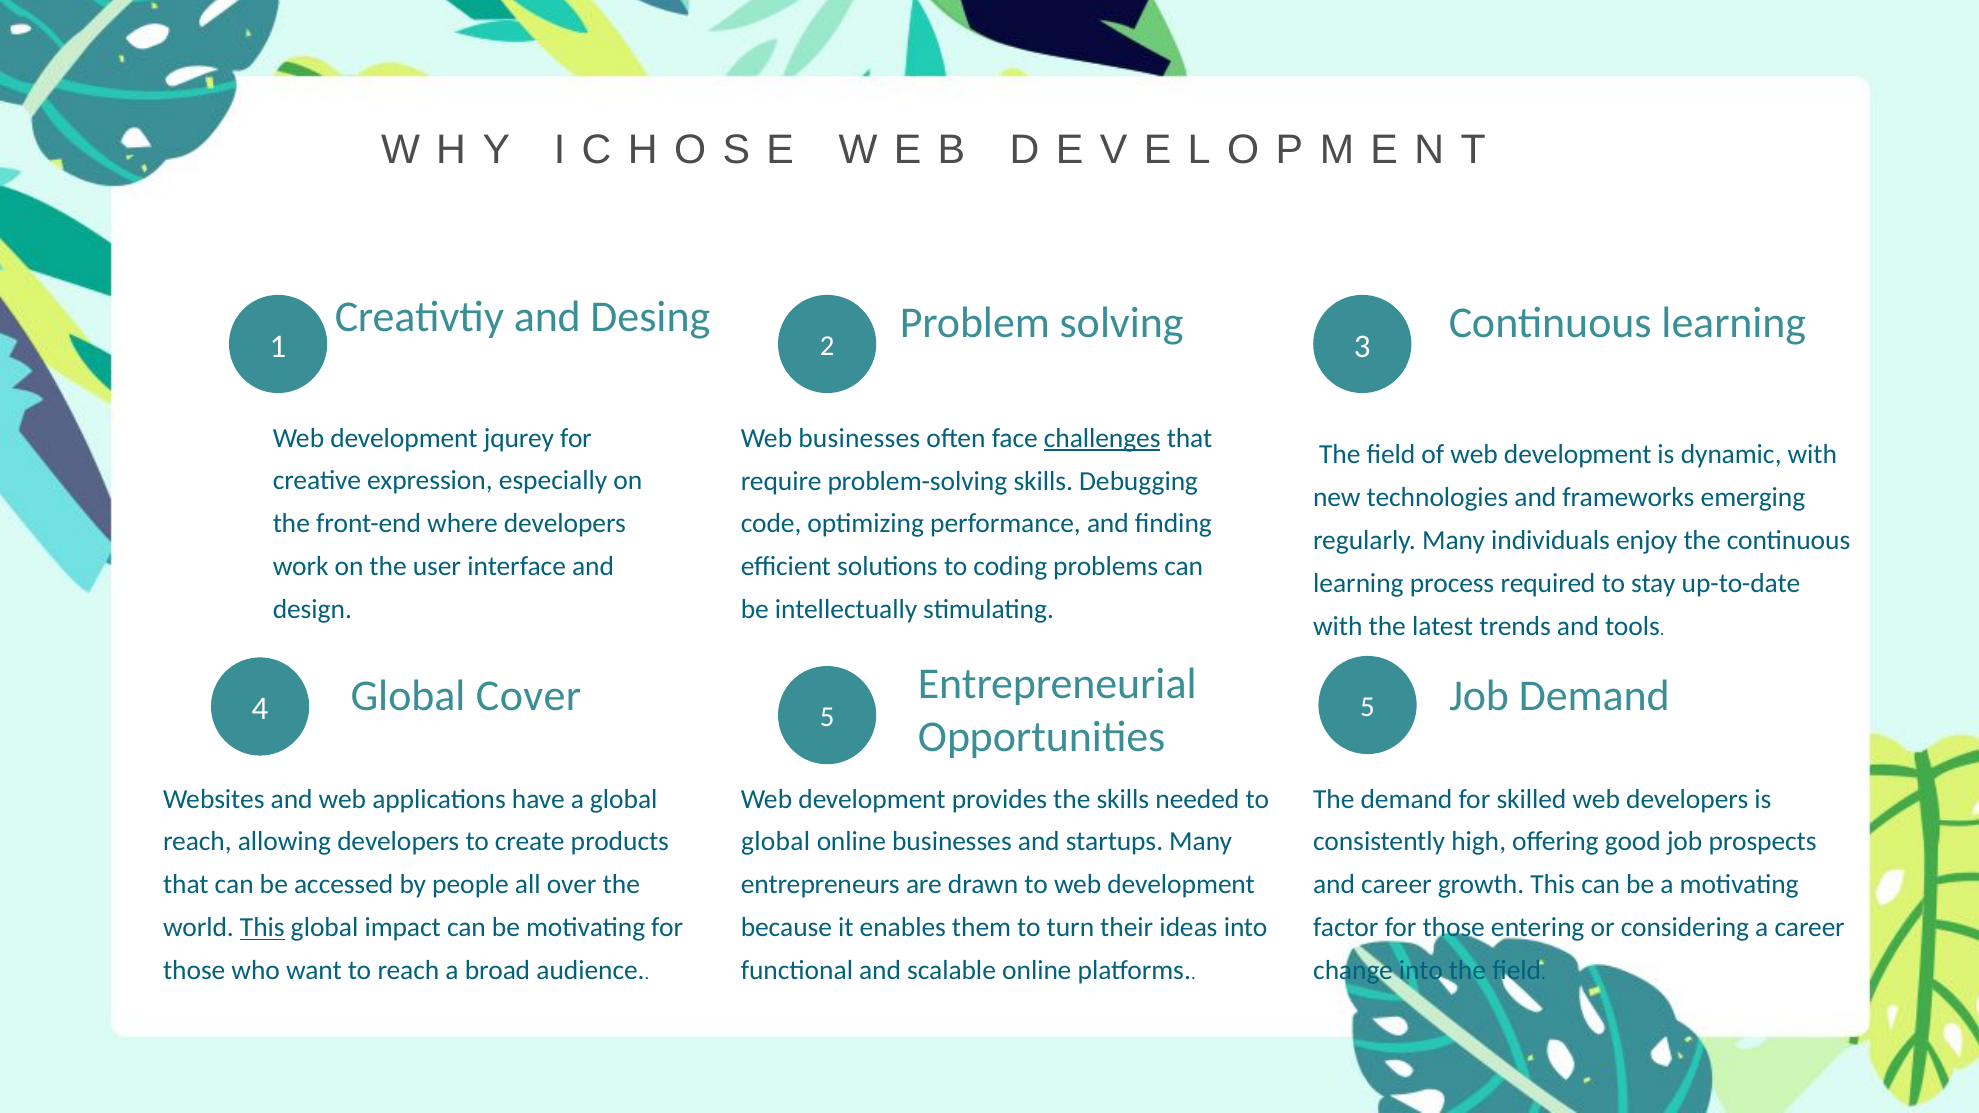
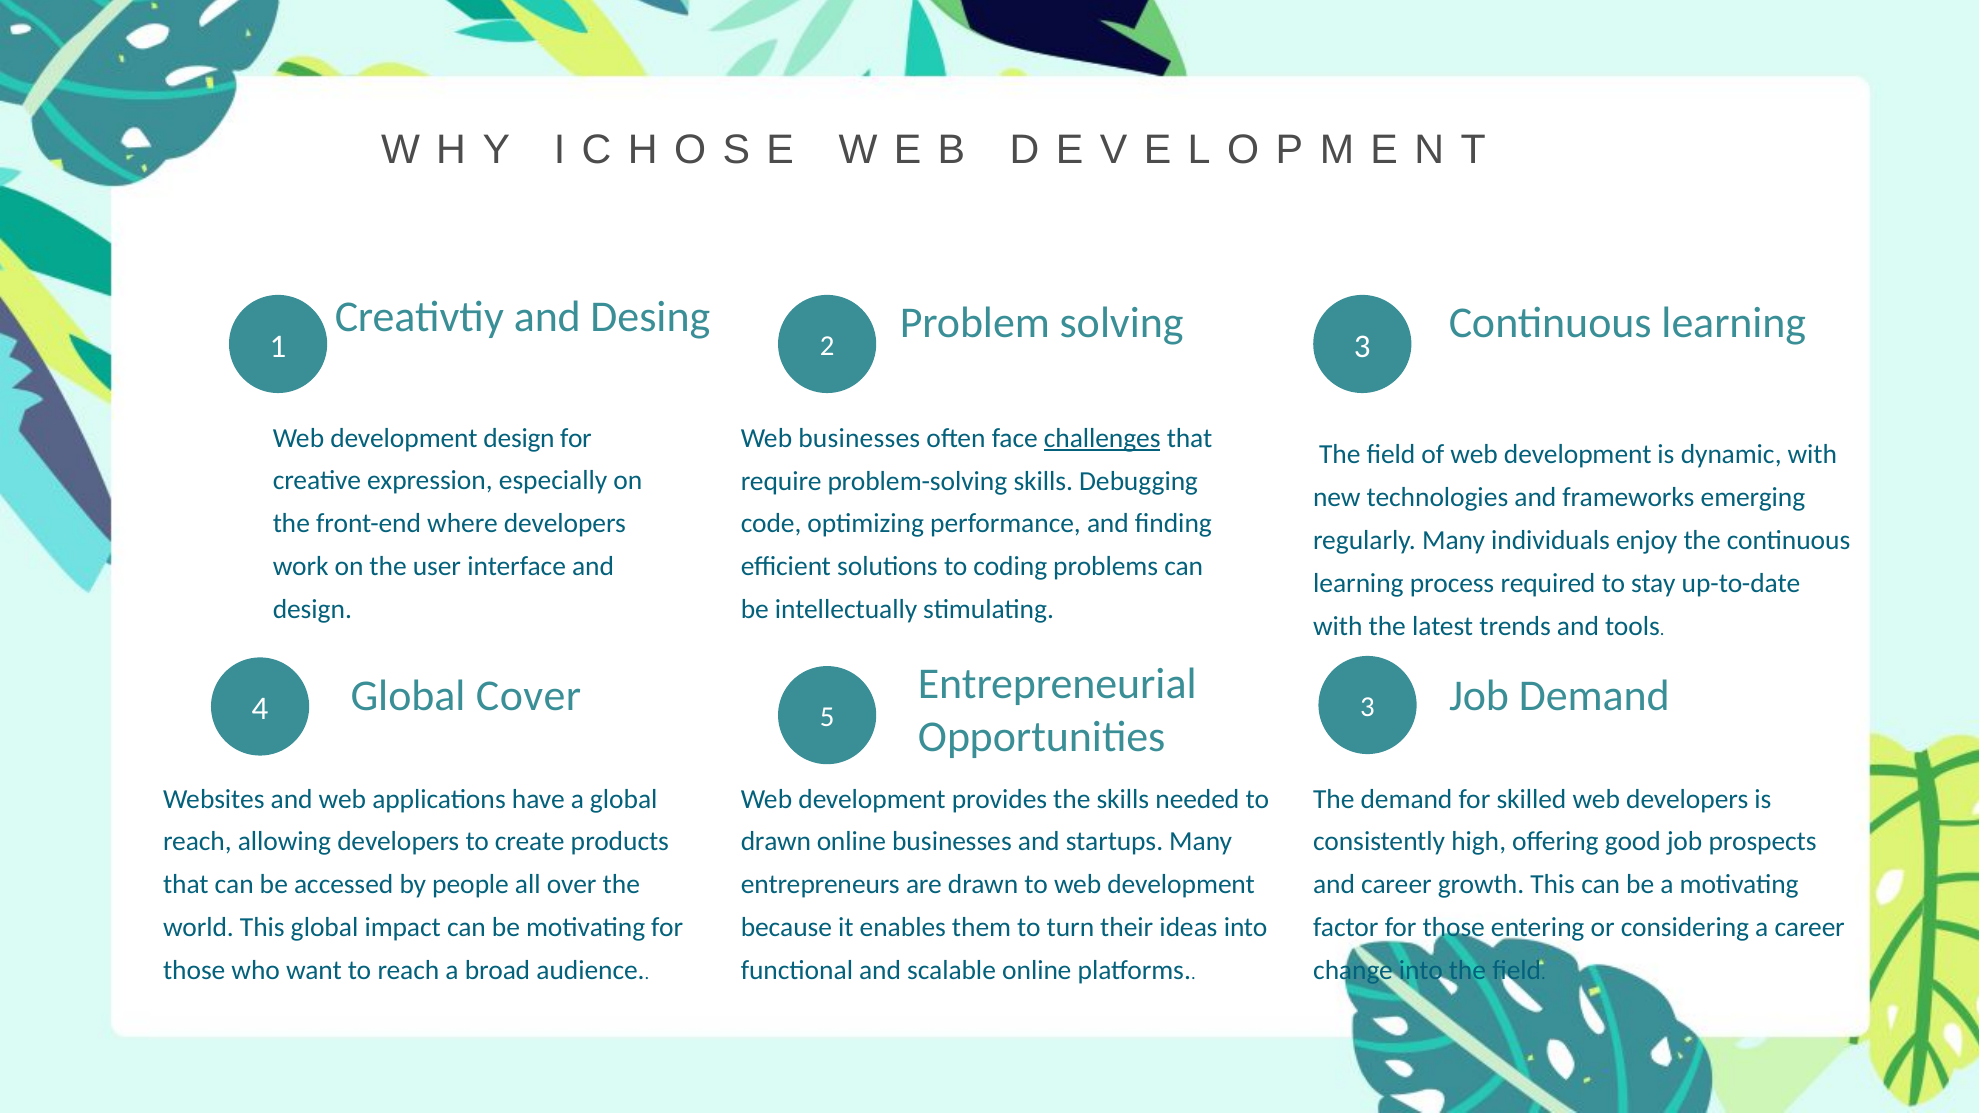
development jqurey: jqurey -> design (519, 438)
4 5: 5 -> 3 (1368, 707)
global: global -> drawn (776, 842)
This underline: present -> none (262, 928)
